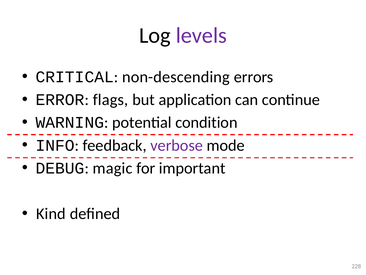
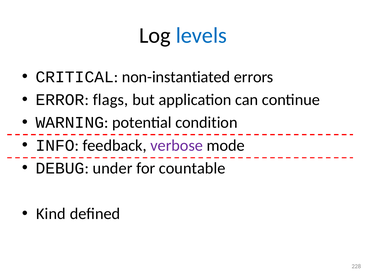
levels colour: purple -> blue (201, 35)
non-descending: non-descending -> non-instantiated (176, 77)
magic: magic -> under (113, 168)
important: important -> countable (192, 168)
